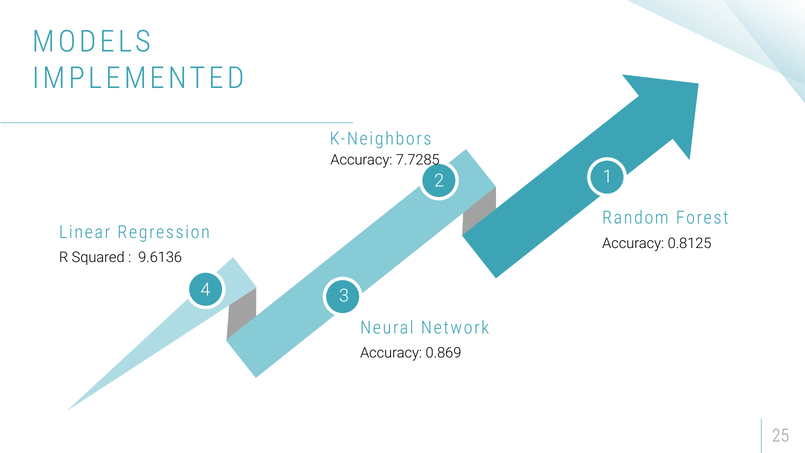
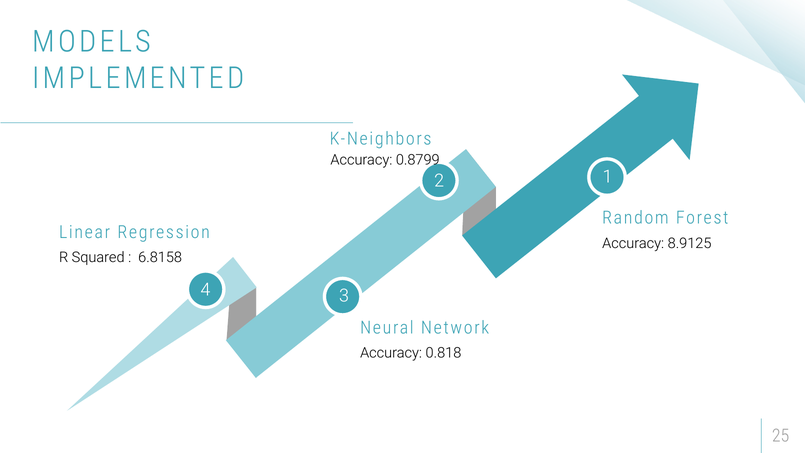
7.7285: 7.7285 -> 0.8799 (418, 160)
0.8125: 0.8125 -> 8.9125 (690, 243)
9.6136: 9.6136 -> 6.8158 (160, 257)
0.869: 0.869 -> 0.818 (443, 353)
